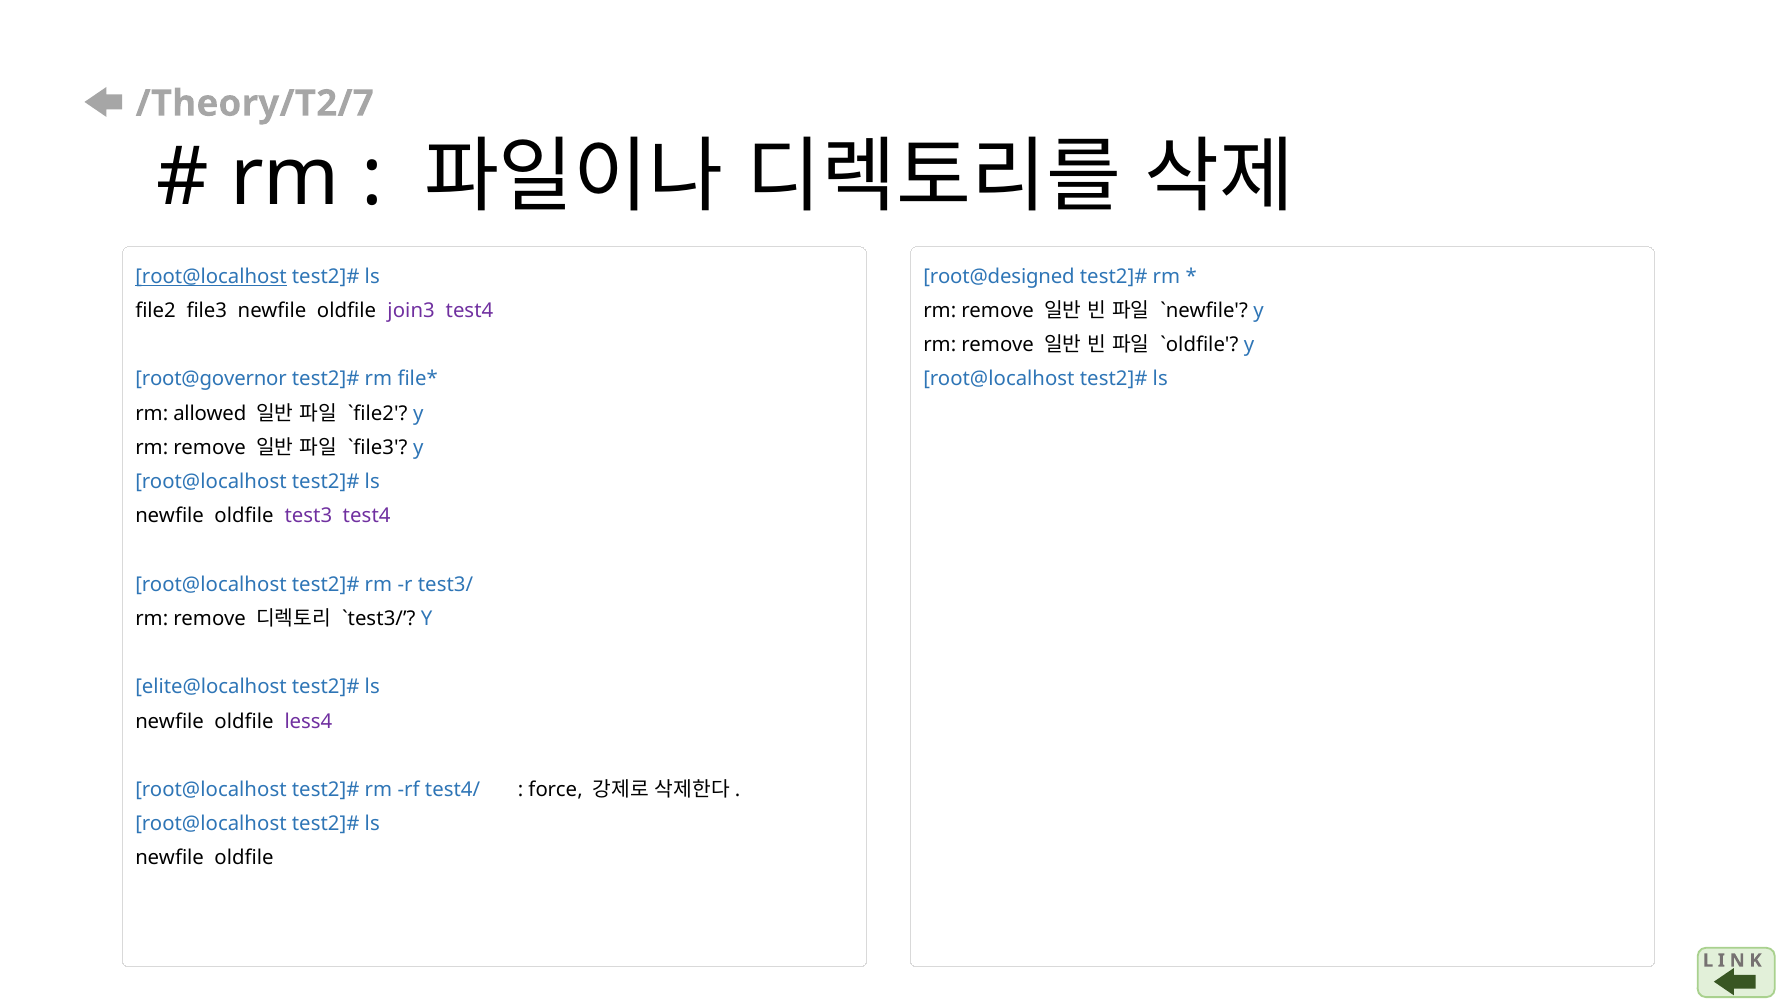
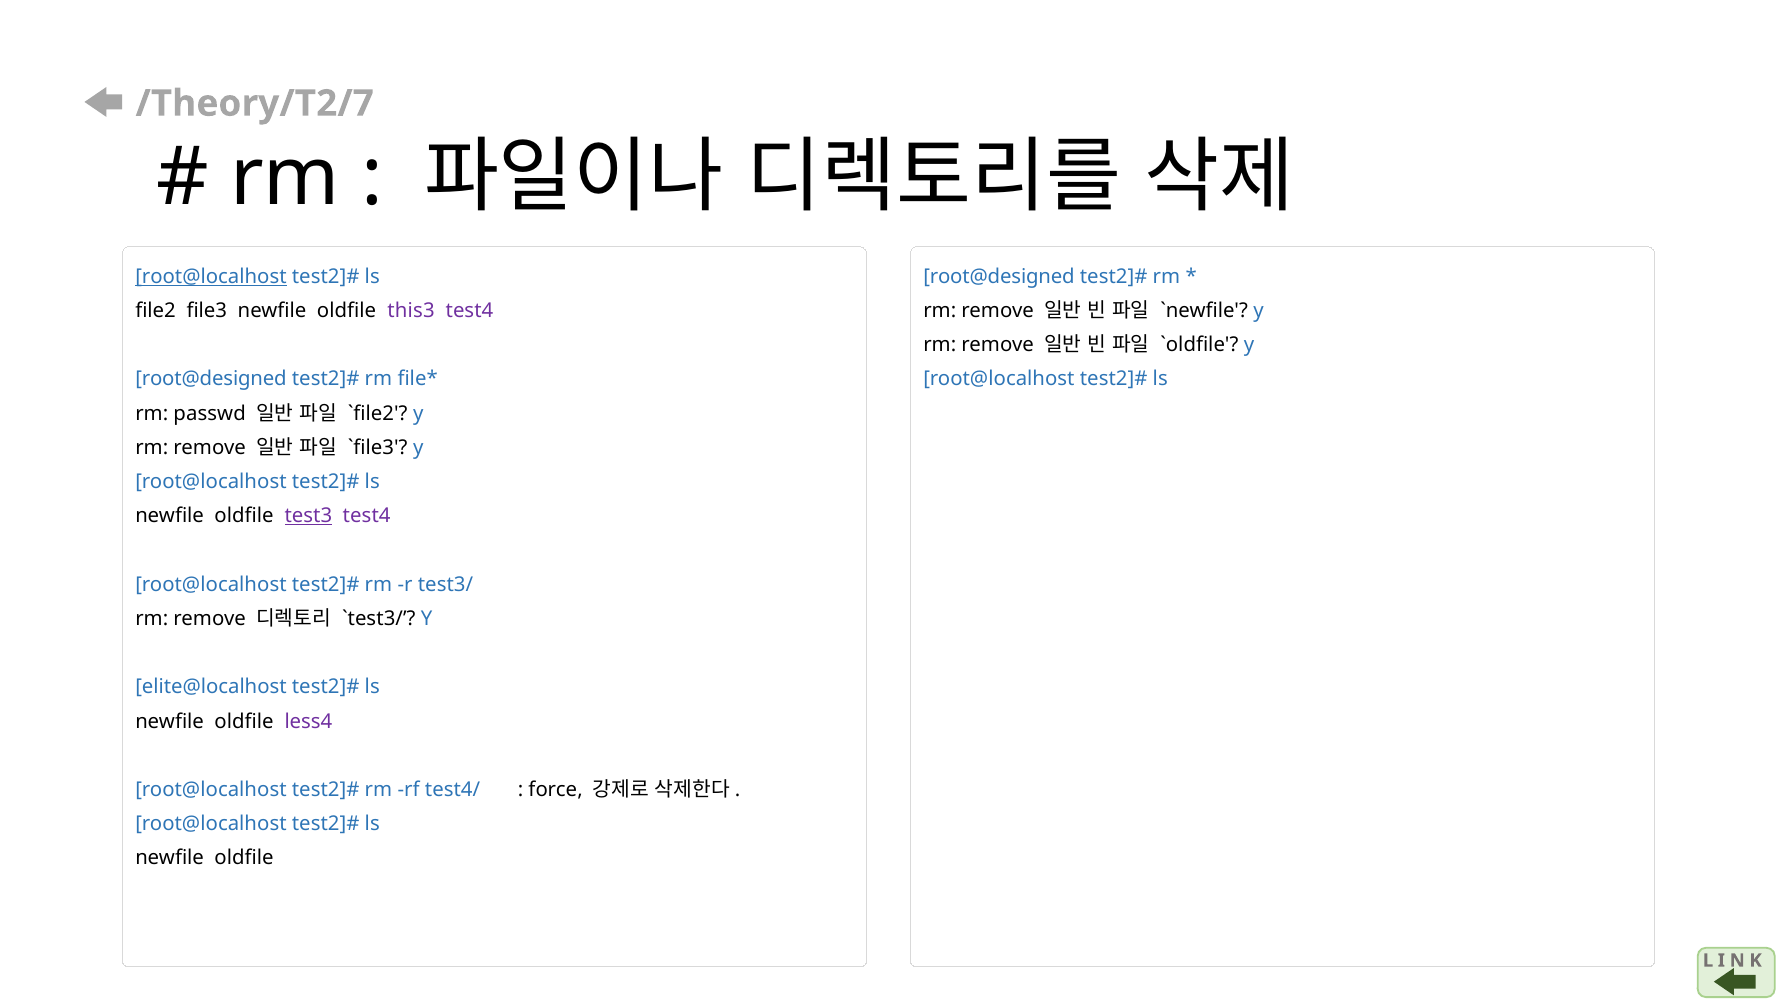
join3: join3 -> this3 (411, 311)
root@governor: root@governor -> root@designed (211, 379)
allowed: allowed -> passwd (210, 413)
test3 underline: none -> present (308, 516)
